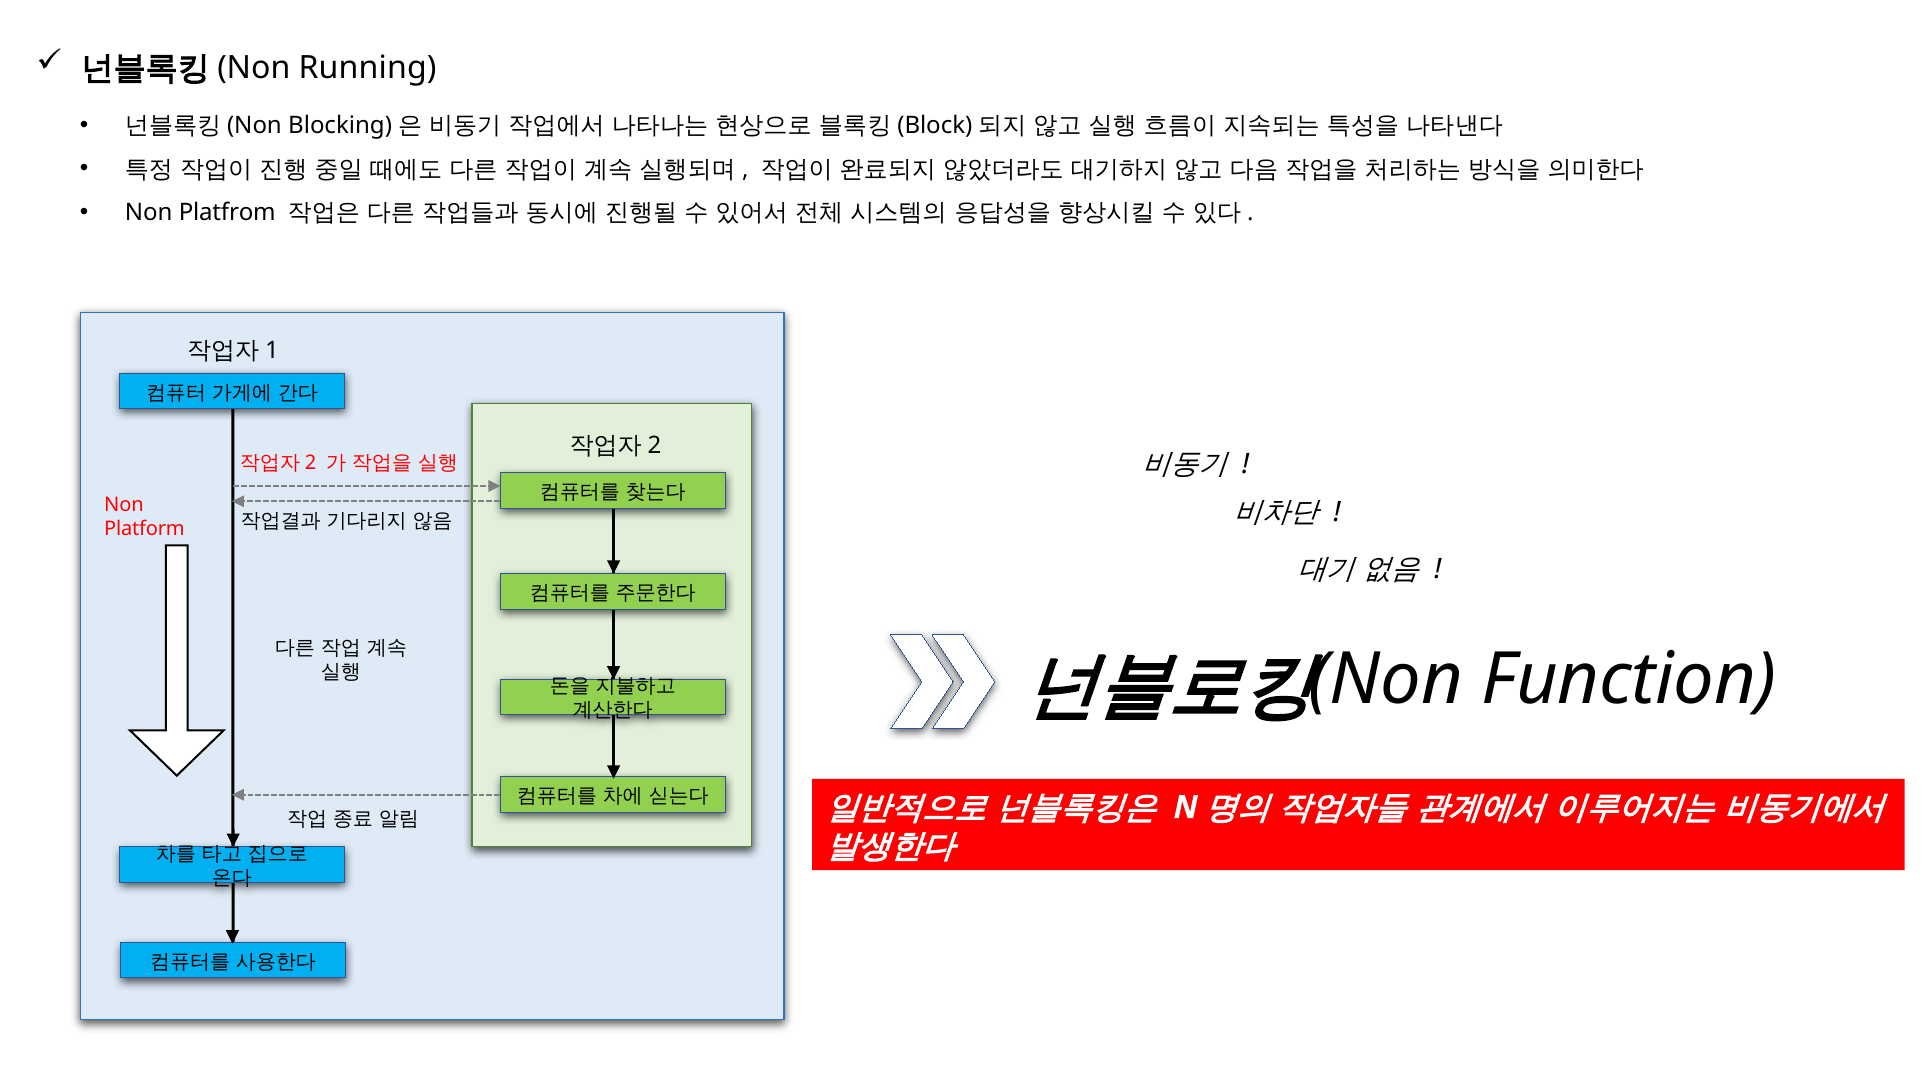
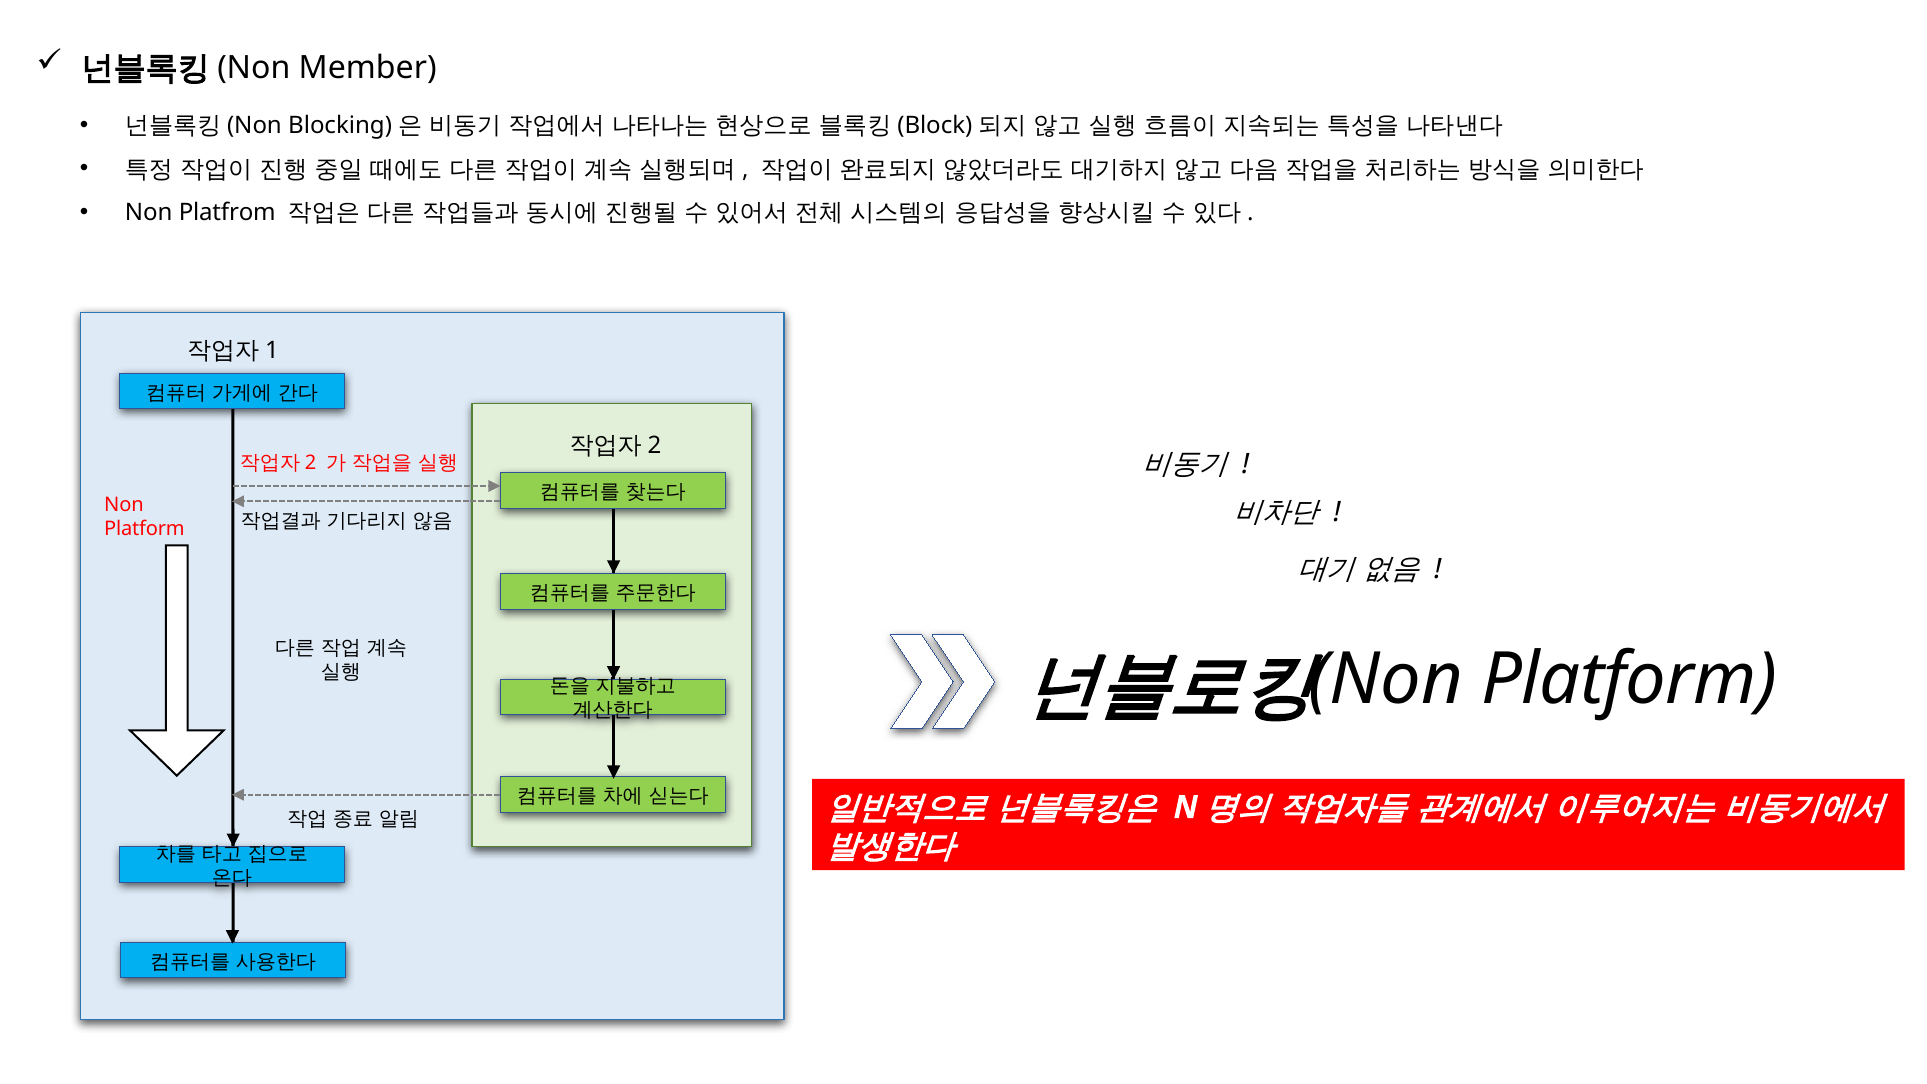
Running: Running -> Member (368, 68)
Function: Function -> Platform (1629, 680)
